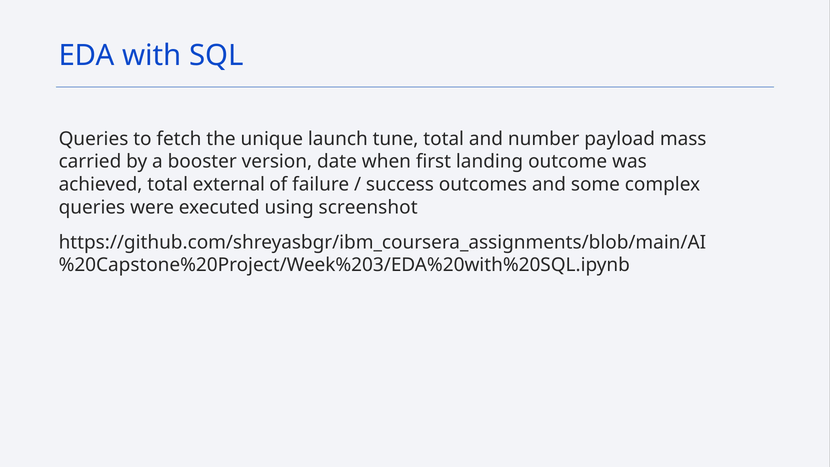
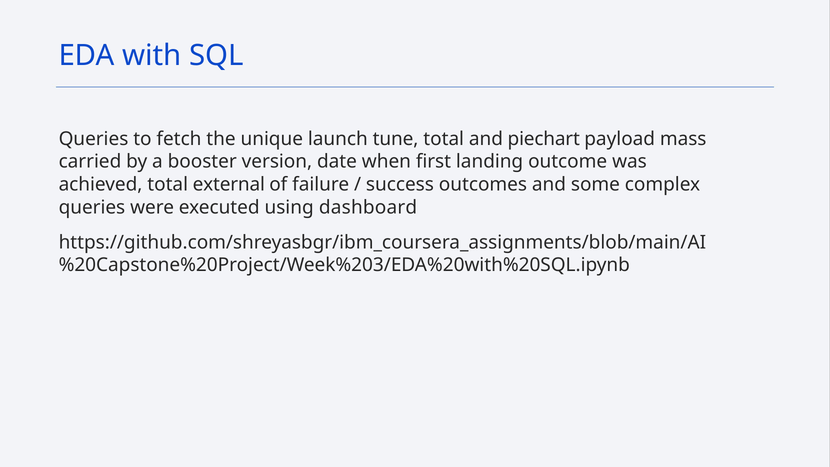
number: number -> piechart (544, 139)
screenshot: screenshot -> dashboard (368, 207)
